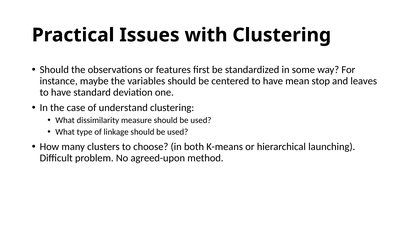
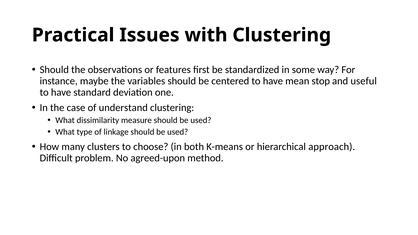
leaves: leaves -> useful (364, 81)
launching: launching -> approach (332, 147)
